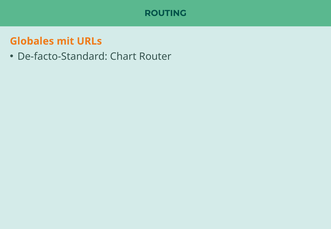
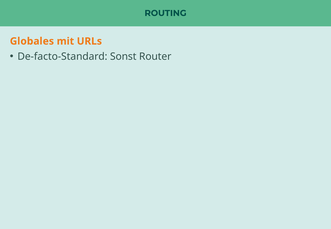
Chart: Chart -> Sonst (123, 56)
